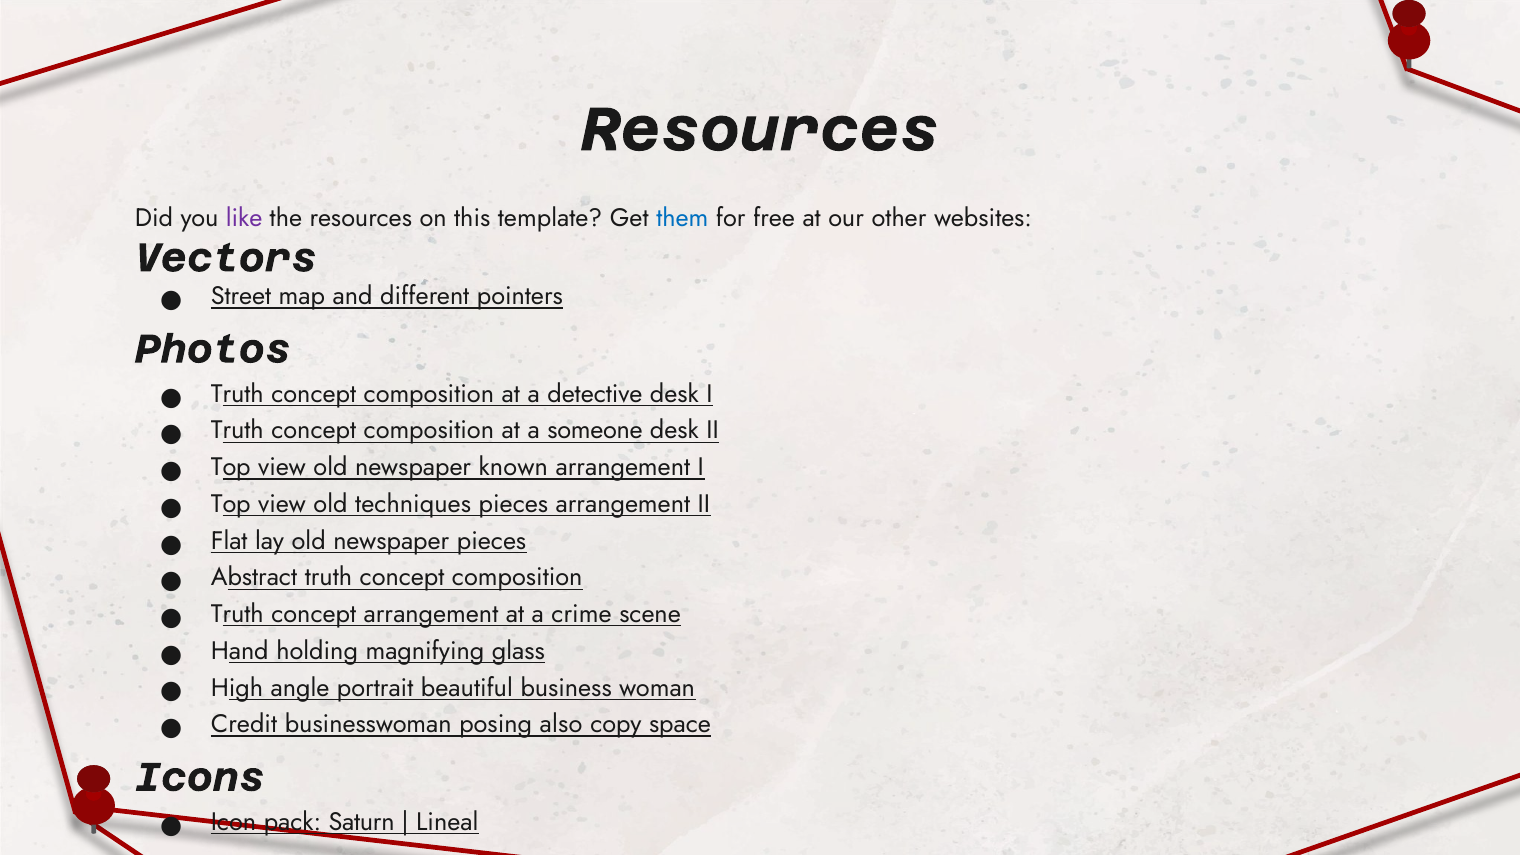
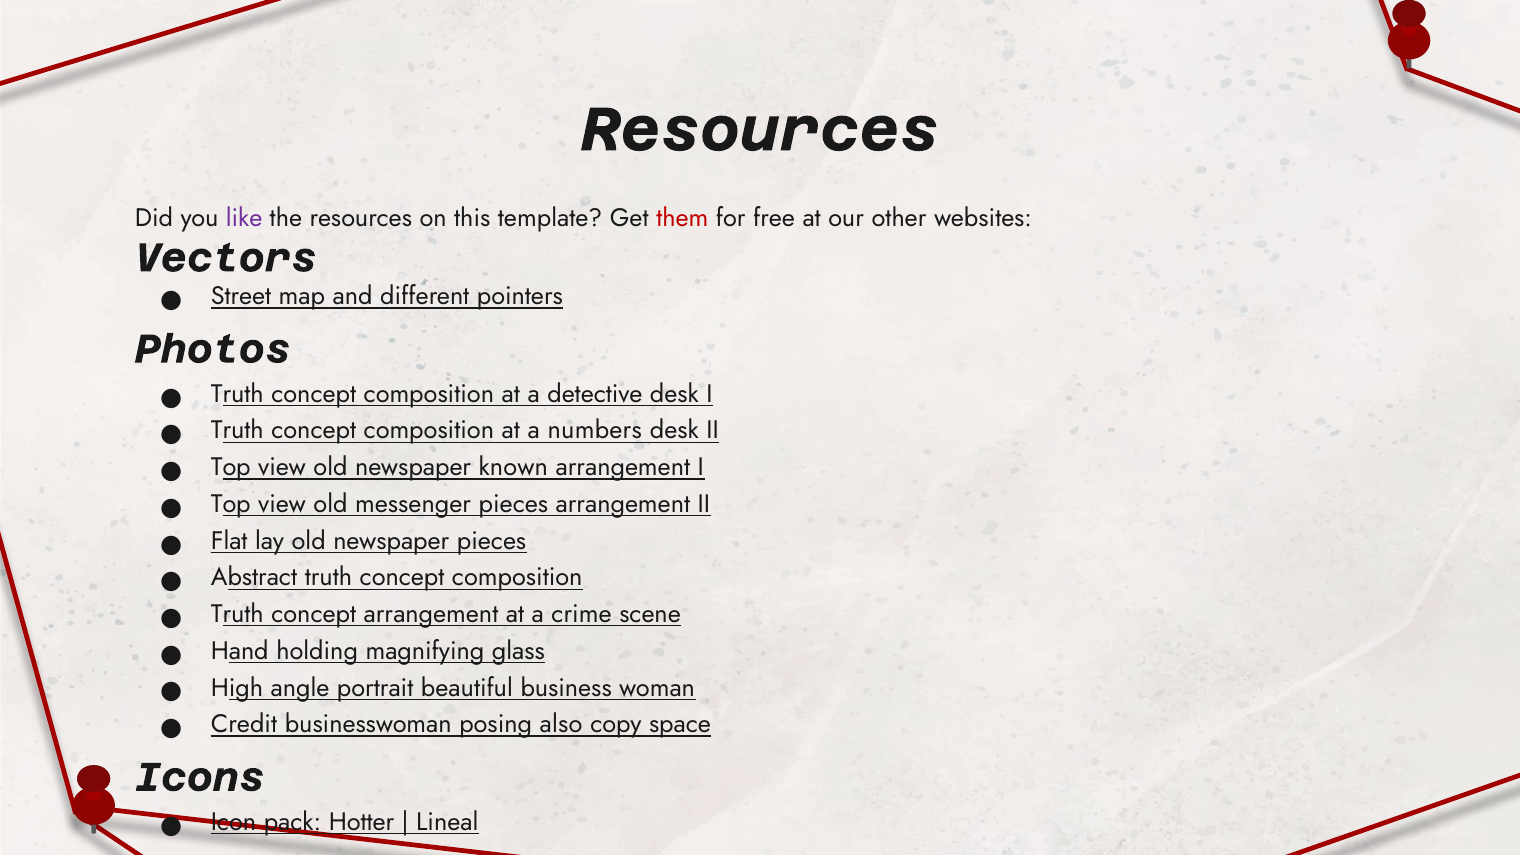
them colour: blue -> red (682, 218)
someone: someone -> numbers (595, 431)
techniques: techniques -> messenger (413, 504)
Saturn: Saturn -> Hotter (362, 822)
